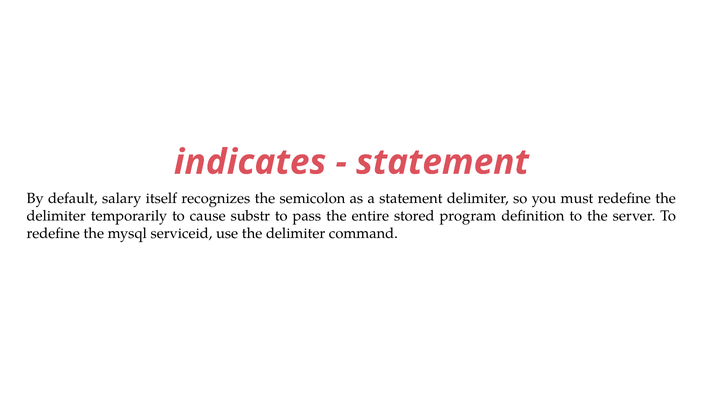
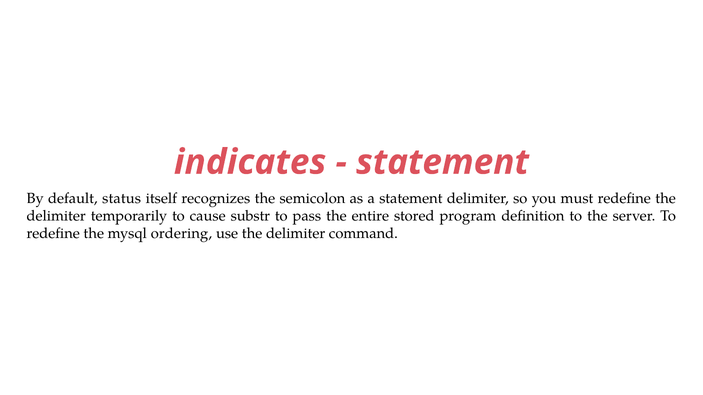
salary: salary -> status (122, 198)
serviceid: serviceid -> ordering (181, 234)
